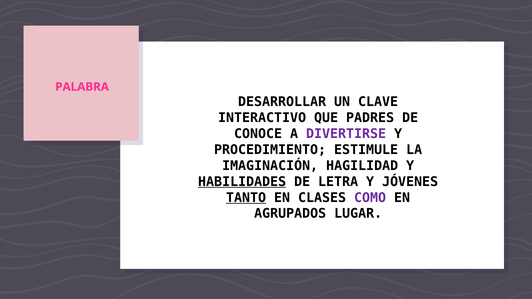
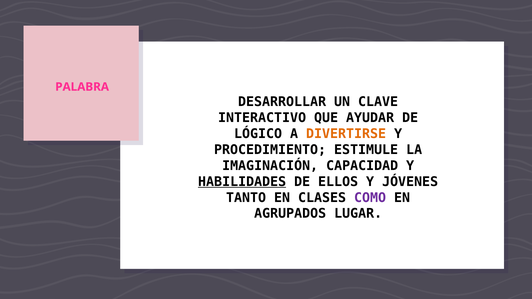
PADRES: PADRES -> AYUDAR (370, 118)
CONOCE: CONOCE -> LÓGICO (258, 134)
DIVERTIRSE colour: purple -> orange (346, 134)
HAGILIDAD: HAGILIDAD -> CAPACIDAD (362, 166)
LETRA: LETRA -> ELLOS (338, 182)
TANTO underline: present -> none (246, 198)
